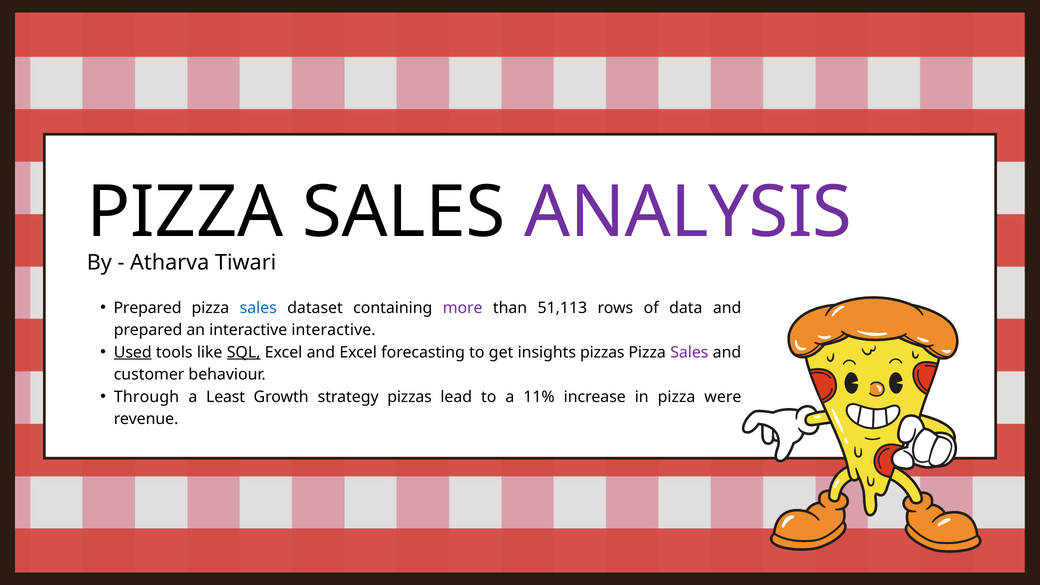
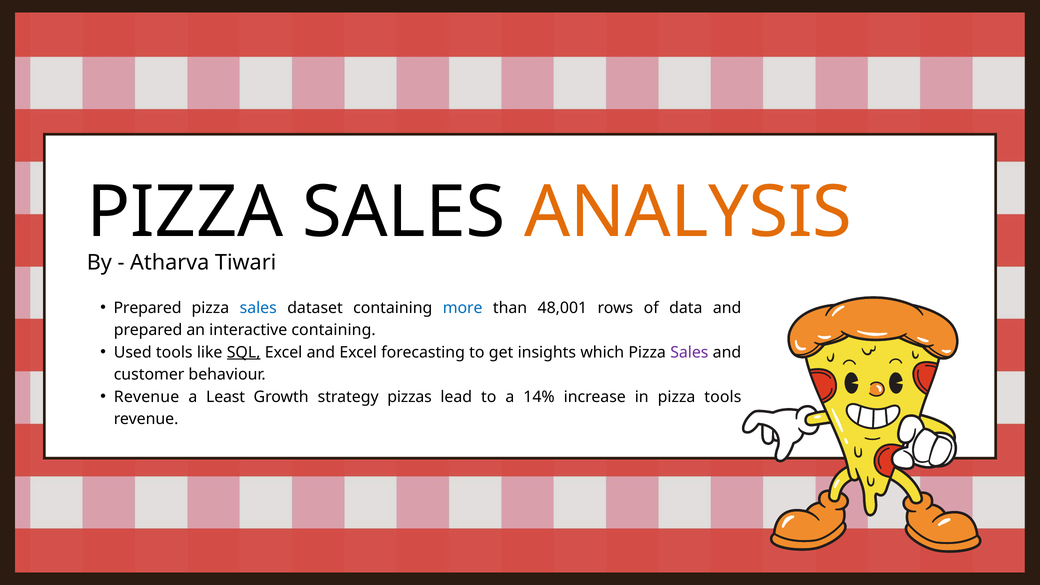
ANALYSIS colour: purple -> orange (688, 212)
more colour: purple -> blue (463, 308)
51,113: 51,113 -> 48,001 (562, 308)
interactive interactive: interactive -> containing (334, 330)
Used underline: present -> none (133, 352)
insights pizzas: pizzas -> which (602, 352)
Through: Through -> Revenue (147, 397)
11%: 11% -> 14% (539, 397)
pizza were: were -> tools (723, 397)
